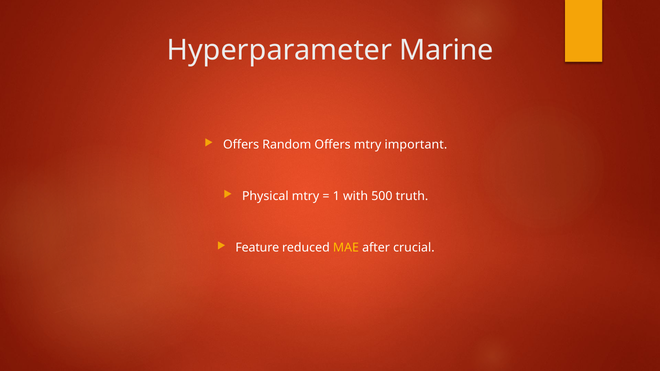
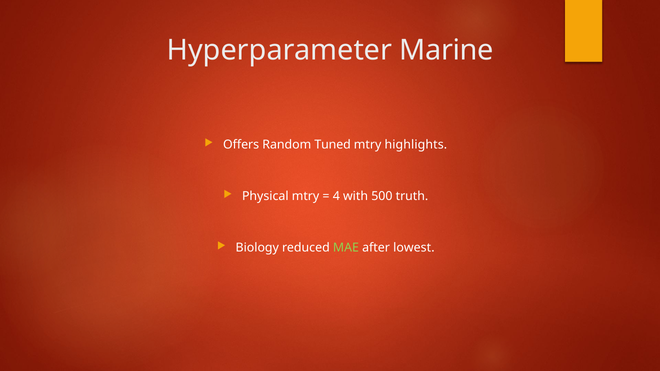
Random Offers: Offers -> Tuned (333, 145)
important: important -> highlights (416, 145)
1: 1 -> 4 (336, 196)
Feature: Feature -> Biology (257, 248)
MAE colour: yellow -> light green (346, 248)
crucial: crucial -> lowest (414, 248)
